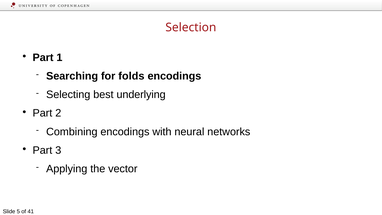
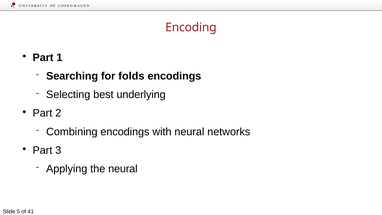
Selection: Selection -> Encoding (191, 27)
the vector: vector -> neural (123, 169)
